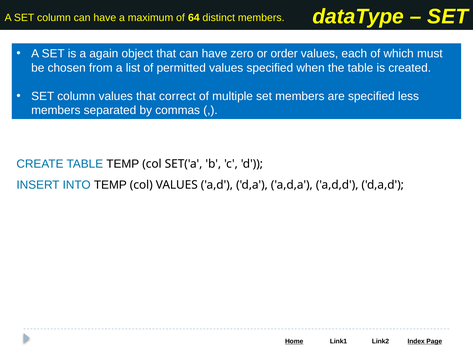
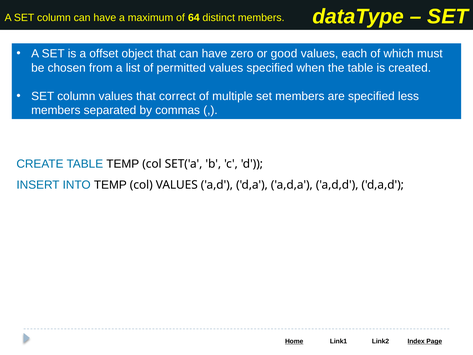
again: again -> offset (104, 54)
order: order -> good (284, 54)
